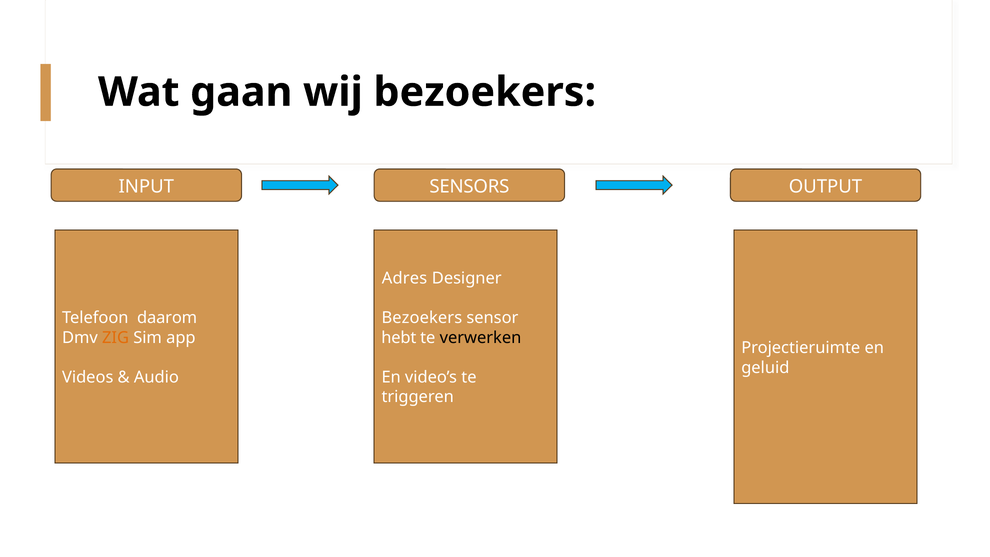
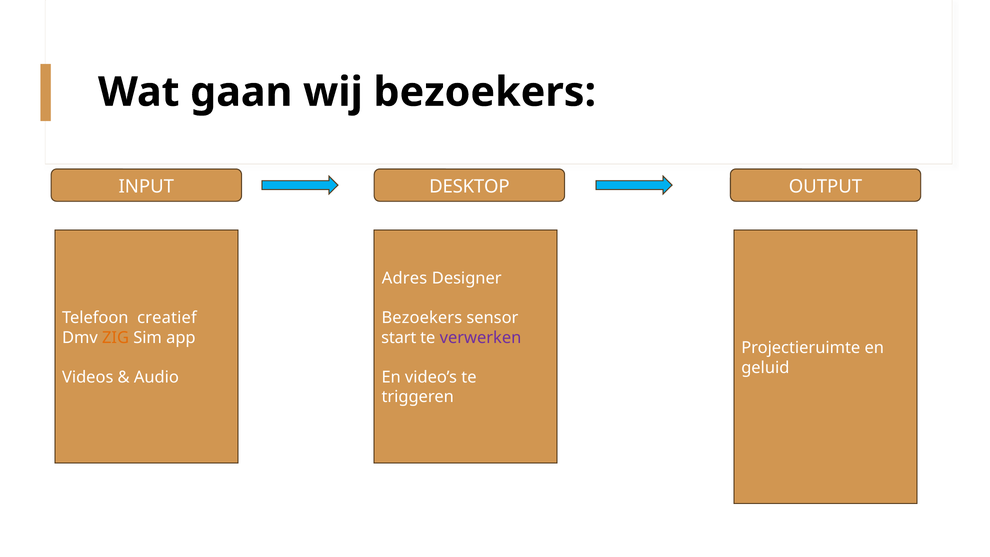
SENSORS: SENSORS -> DESKTOP (469, 186)
daarom: daarom -> creatief (167, 318)
hebt: hebt -> start (399, 338)
verwerken colour: black -> purple (481, 338)
